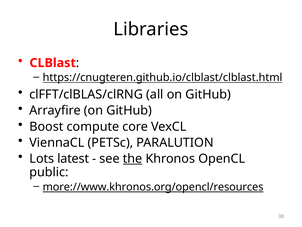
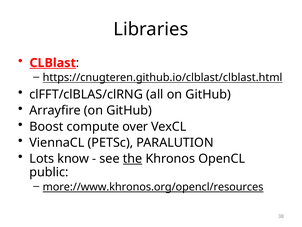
CLBlast underline: none -> present (53, 63)
core: core -> over (135, 126)
latest: latest -> know (73, 158)
